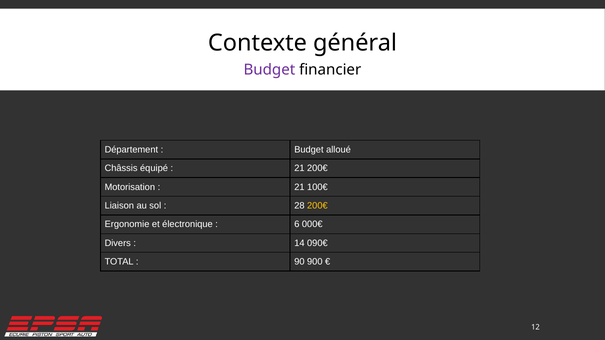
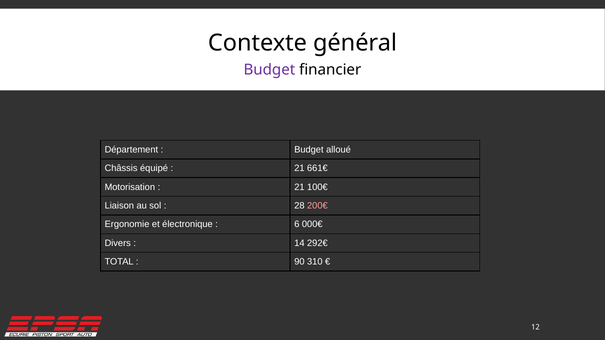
21 200€: 200€ -> 661€ (317, 169)
200€ colour: yellow -> pink (317, 206)
090€: 090€ -> 292€ (317, 243)
900: 900 -> 310 (315, 262)
